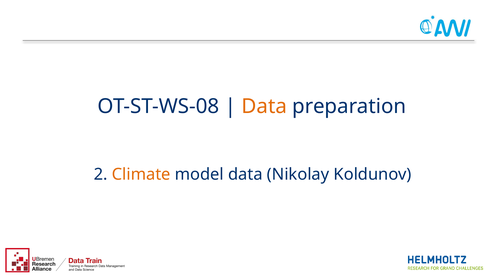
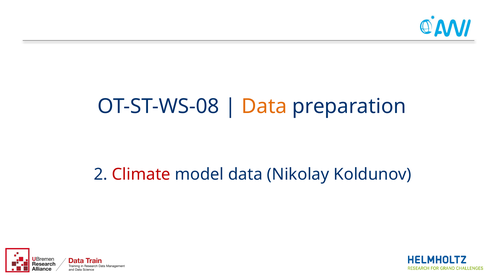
Climate colour: orange -> red (141, 174)
